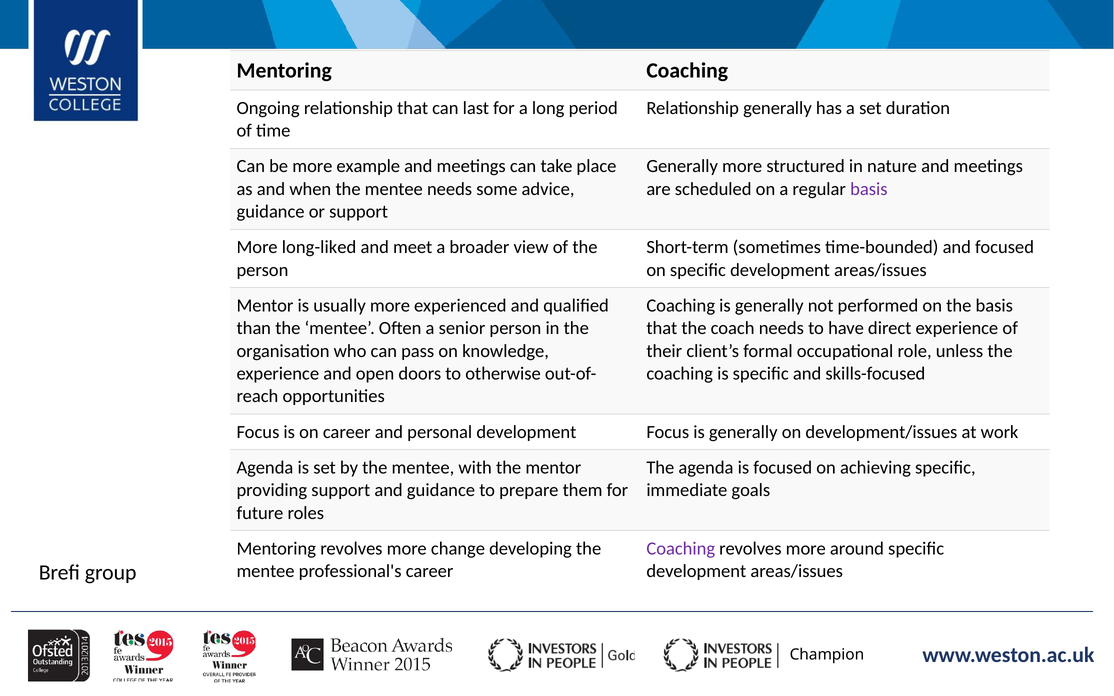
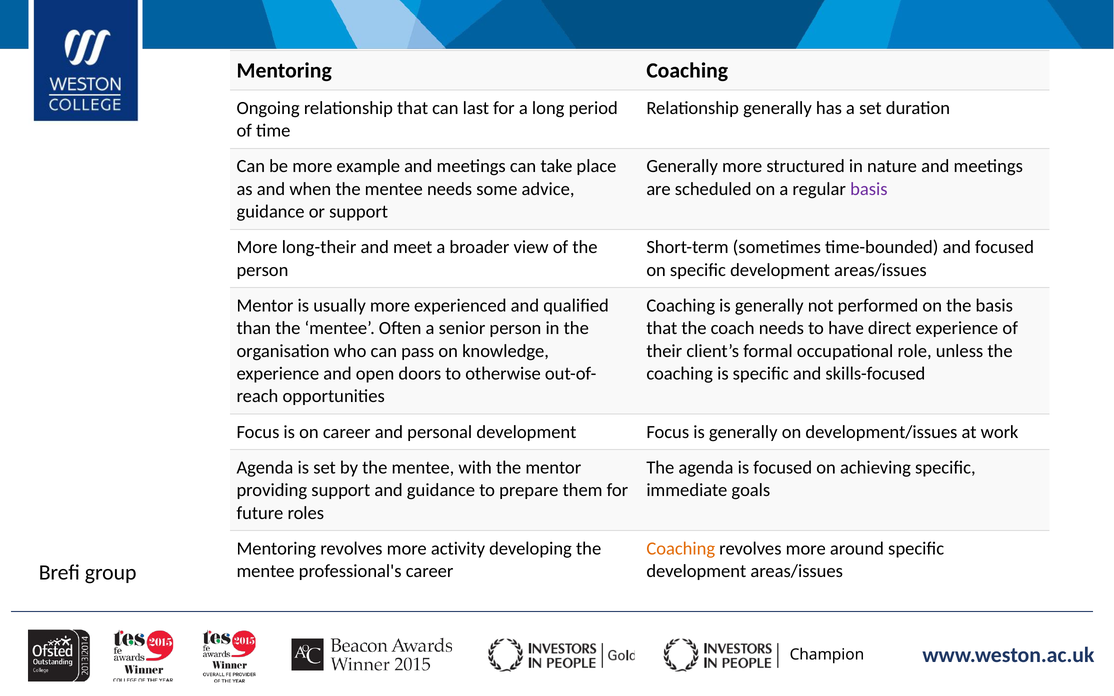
long-liked: long-liked -> long-their (319, 247)
change: change -> activity (458, 549)
Coaching colour: purple -> orange (681, 549)
